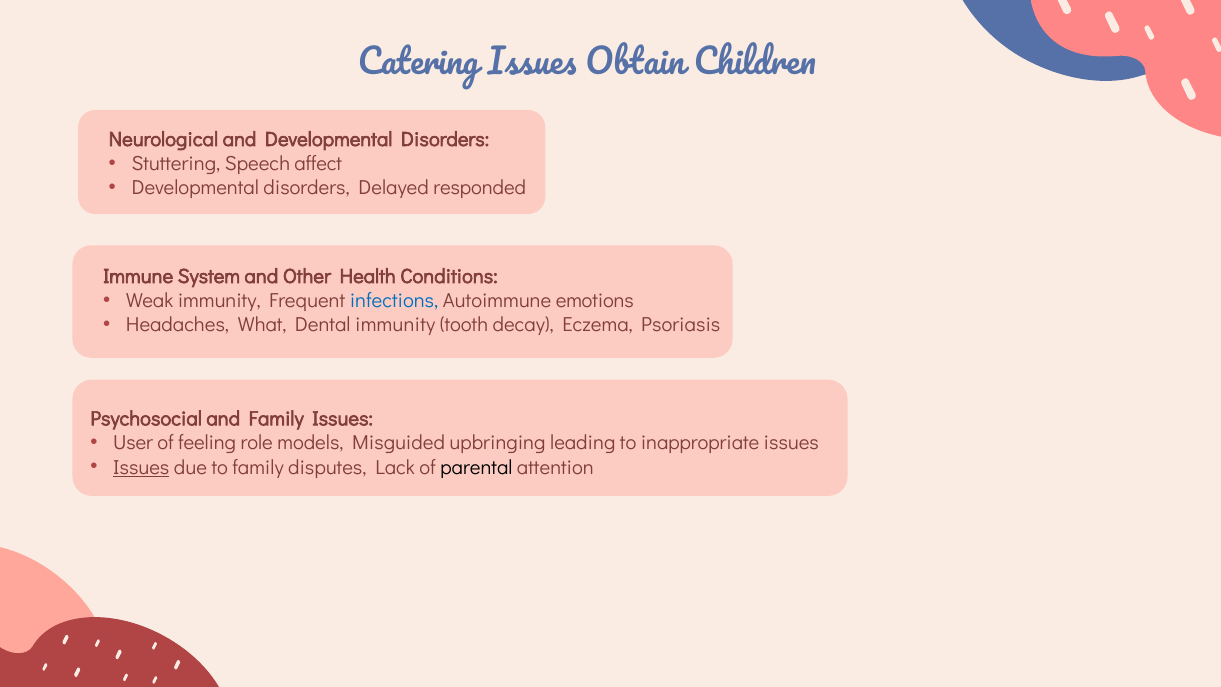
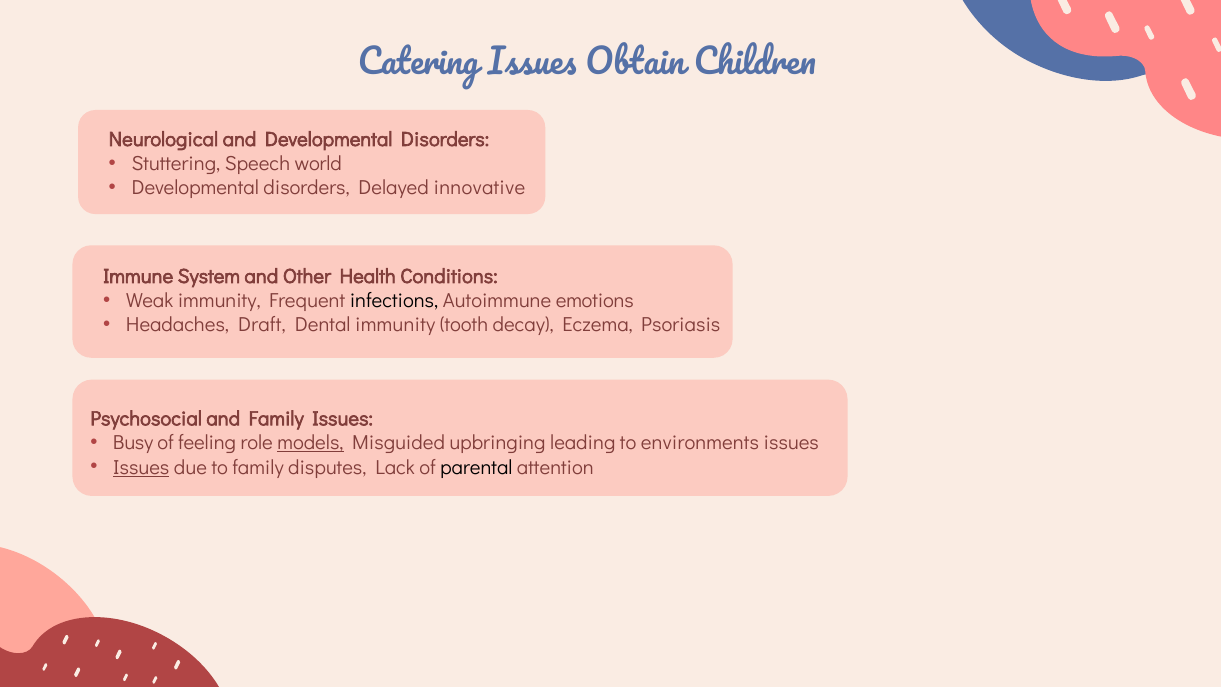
affect: affect -> world (318, 164)
responded: responded -> innovative (479, 188)
infections colour: blue -> black (394, 301)
What: What -> Draft (262, 325)
User: User -> Busy (133, 443)
models underline: none -> present (310, 443)
inappropriate: inappropriate -> environments (700, 443)
